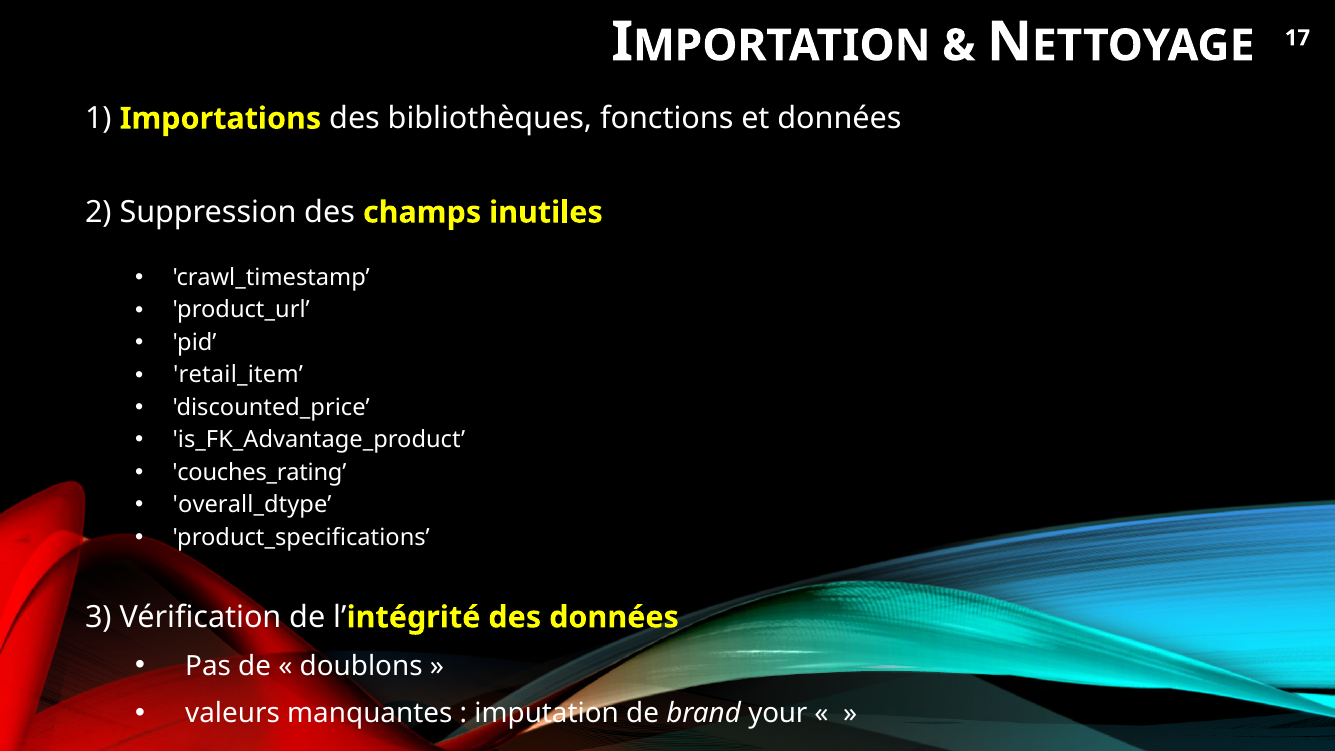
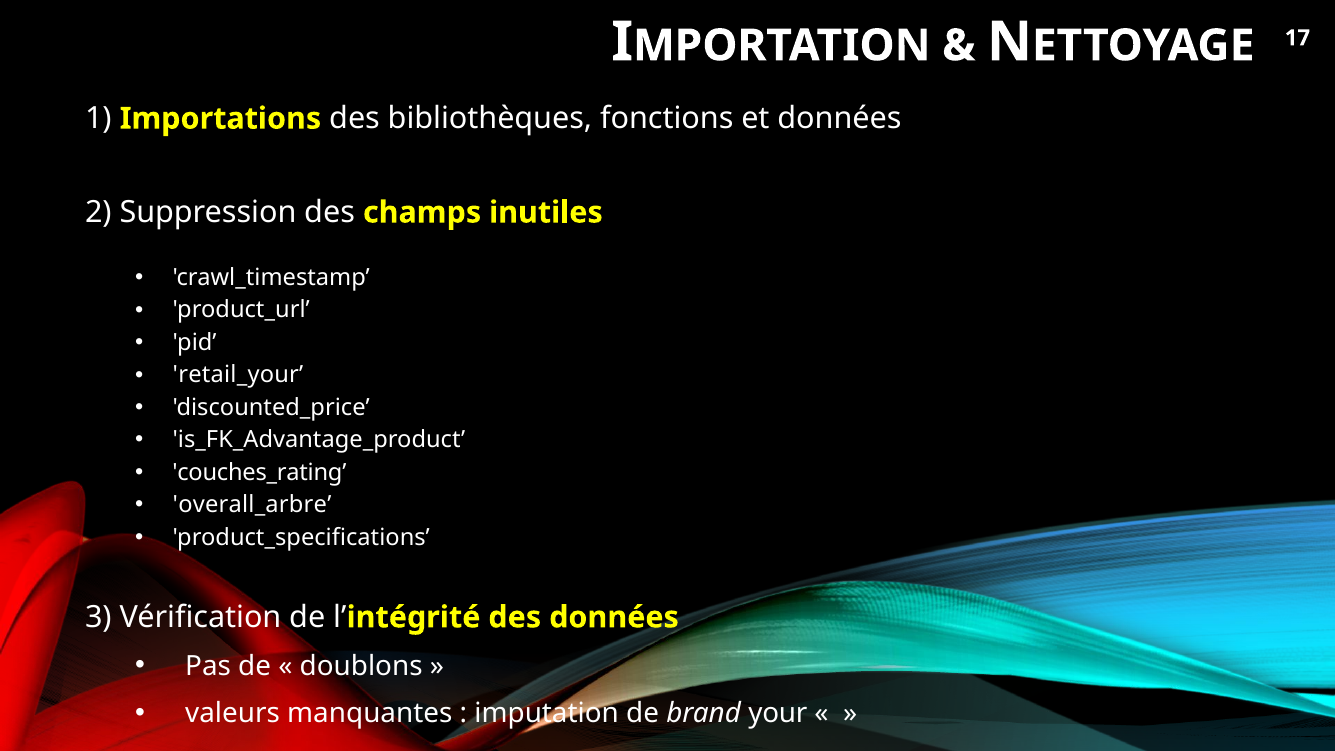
retail_item: retail_item -> retail_your (238, 375)
overall_dtype: overall_dtype -> overall_arbre (252, 505)
